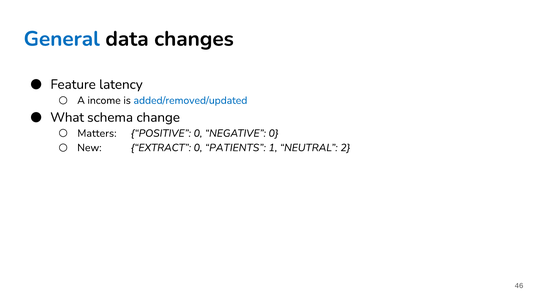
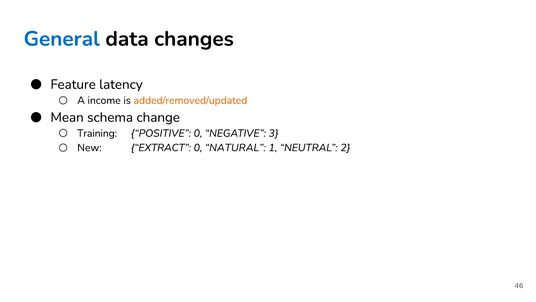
added/removed/updated colour: blue -> orange (190, 100)
What: What -> Mean (67, 117)
Matters: Matters -> Training (97, 133)
NEGATIVE 0: 0 -> 3 (274, 133)
PATIENTS: PATIENTS -> NATURAL (235, 147)
